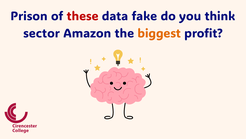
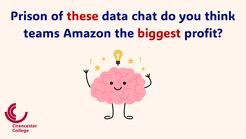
fake: fake -> chat (144, 16)
sector: sector -> teams (42, 33)
biggest colour: orange -> red (159, 33)
